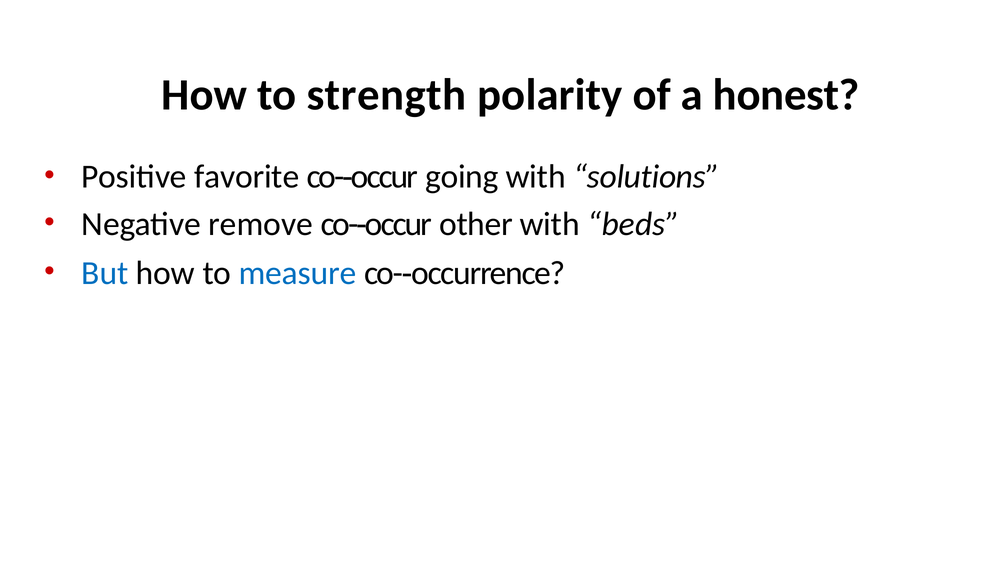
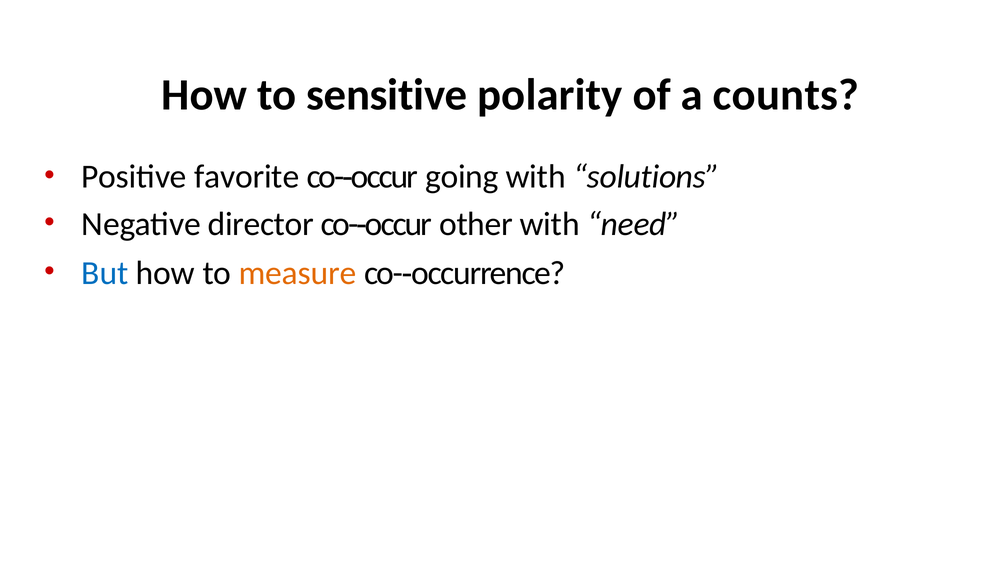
strength: strength -> sensitive (387, 95)
honest: honest -> counts (786, 95)
remove: remove -> director (261, 224)
beds: beds -> need (634, 224)
measure colour: blue -> orange (298, 273)
